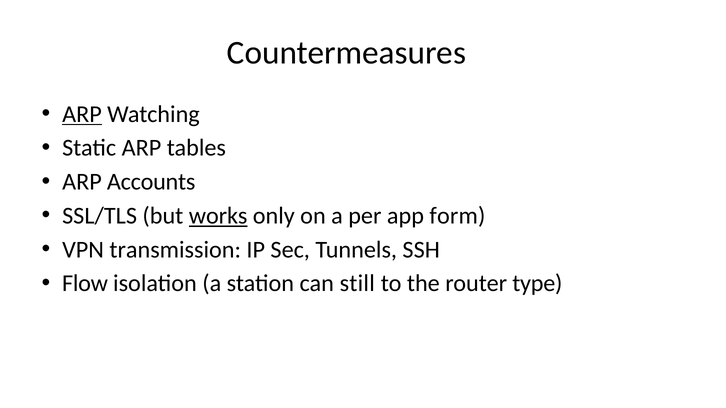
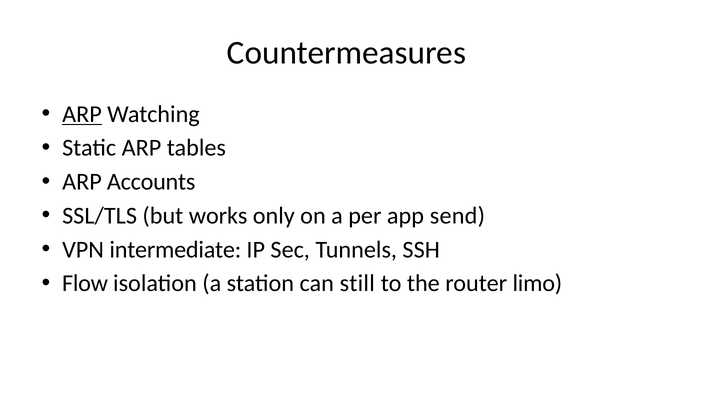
works underline: present -> none (218, 216)
form: form -> send (457, 216)
transmission: transmission -> intermediate (175, 250)
type: type -> limo (537, 284)
